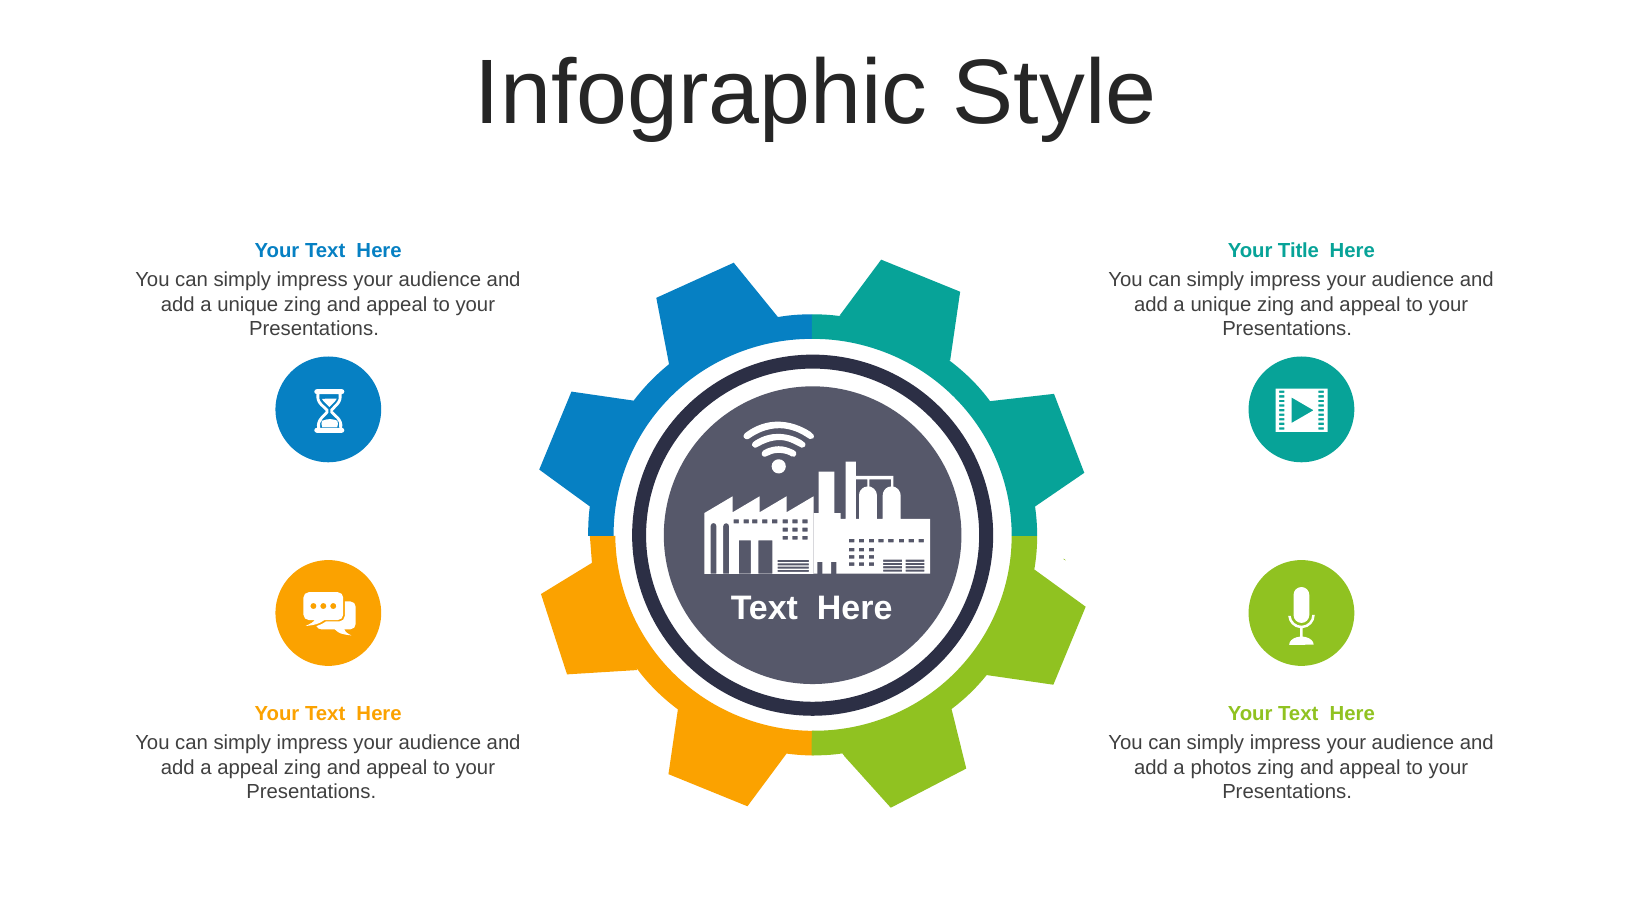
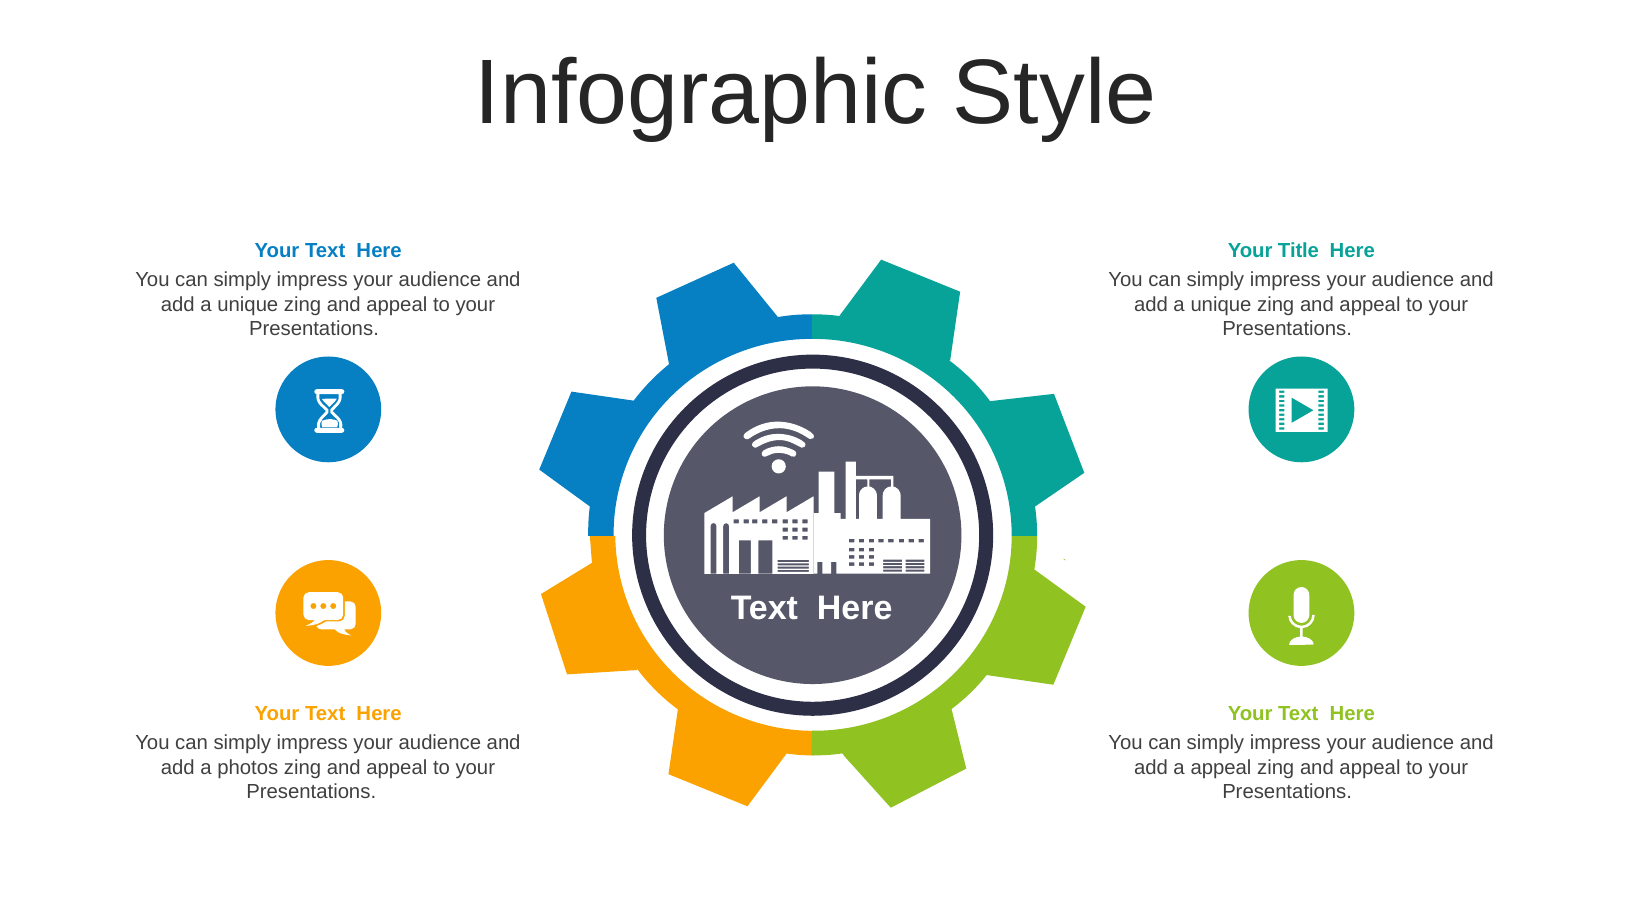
a appeal: appeal -> photos (248, 767)
a photos: photos -> appeal (1221, 767)
